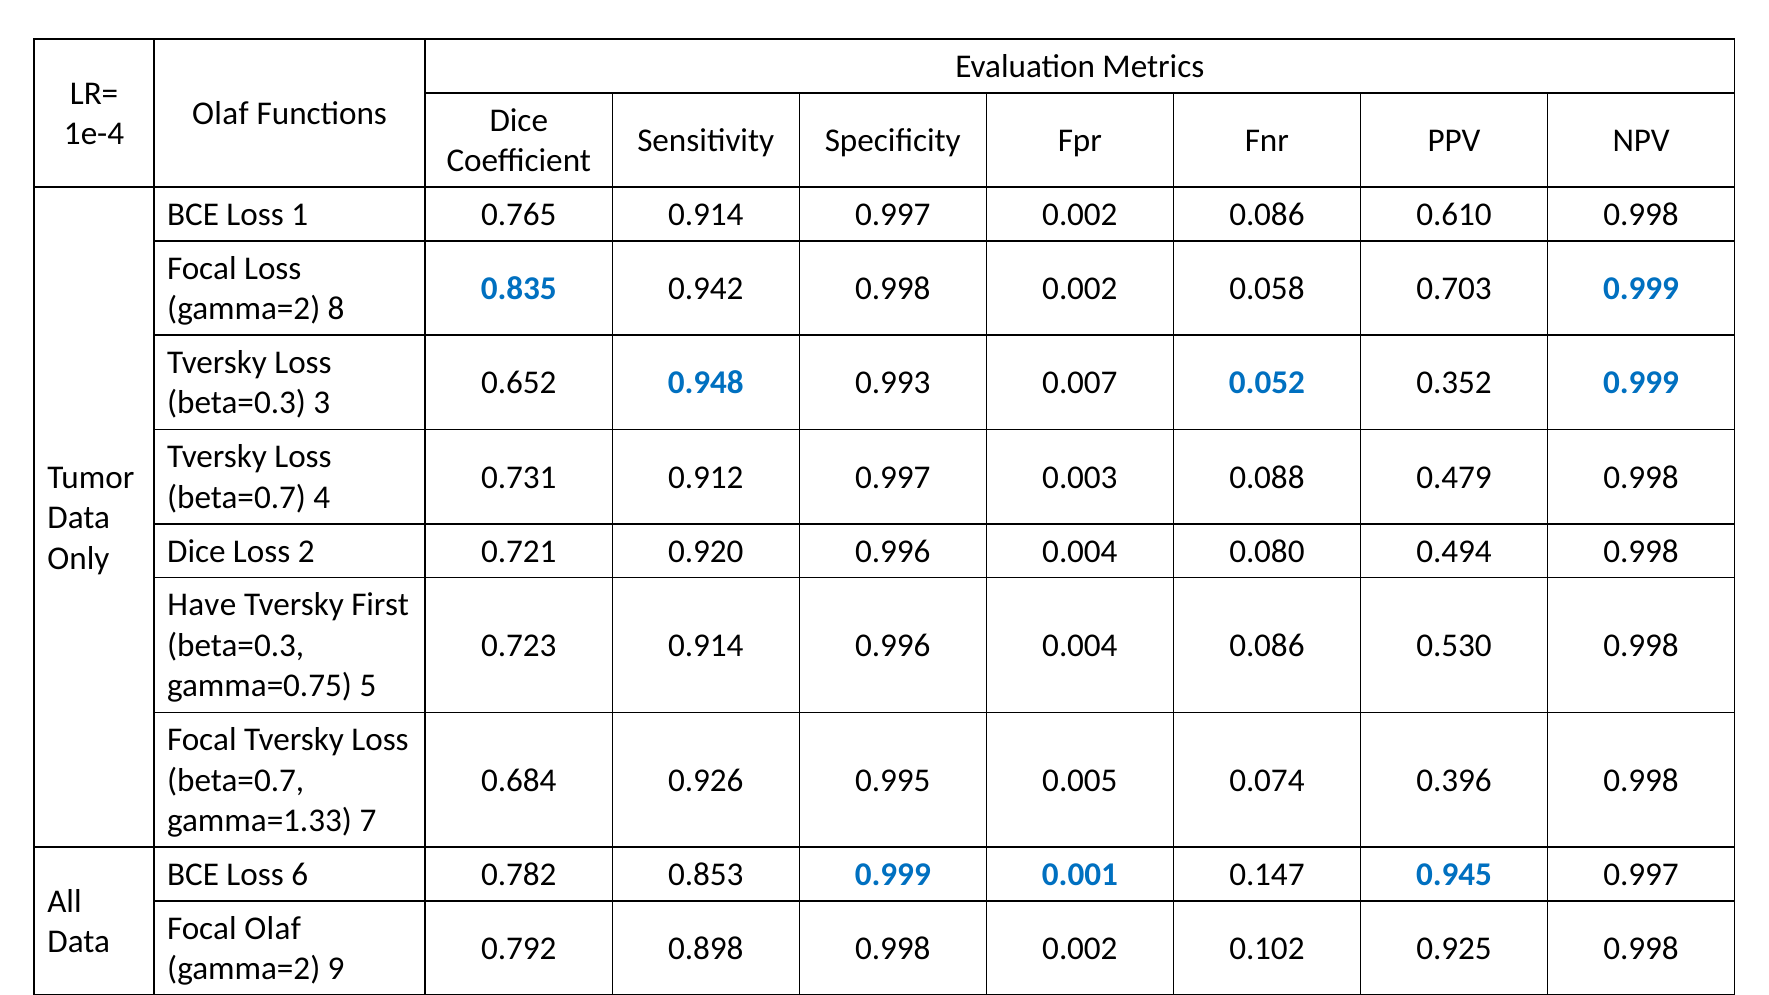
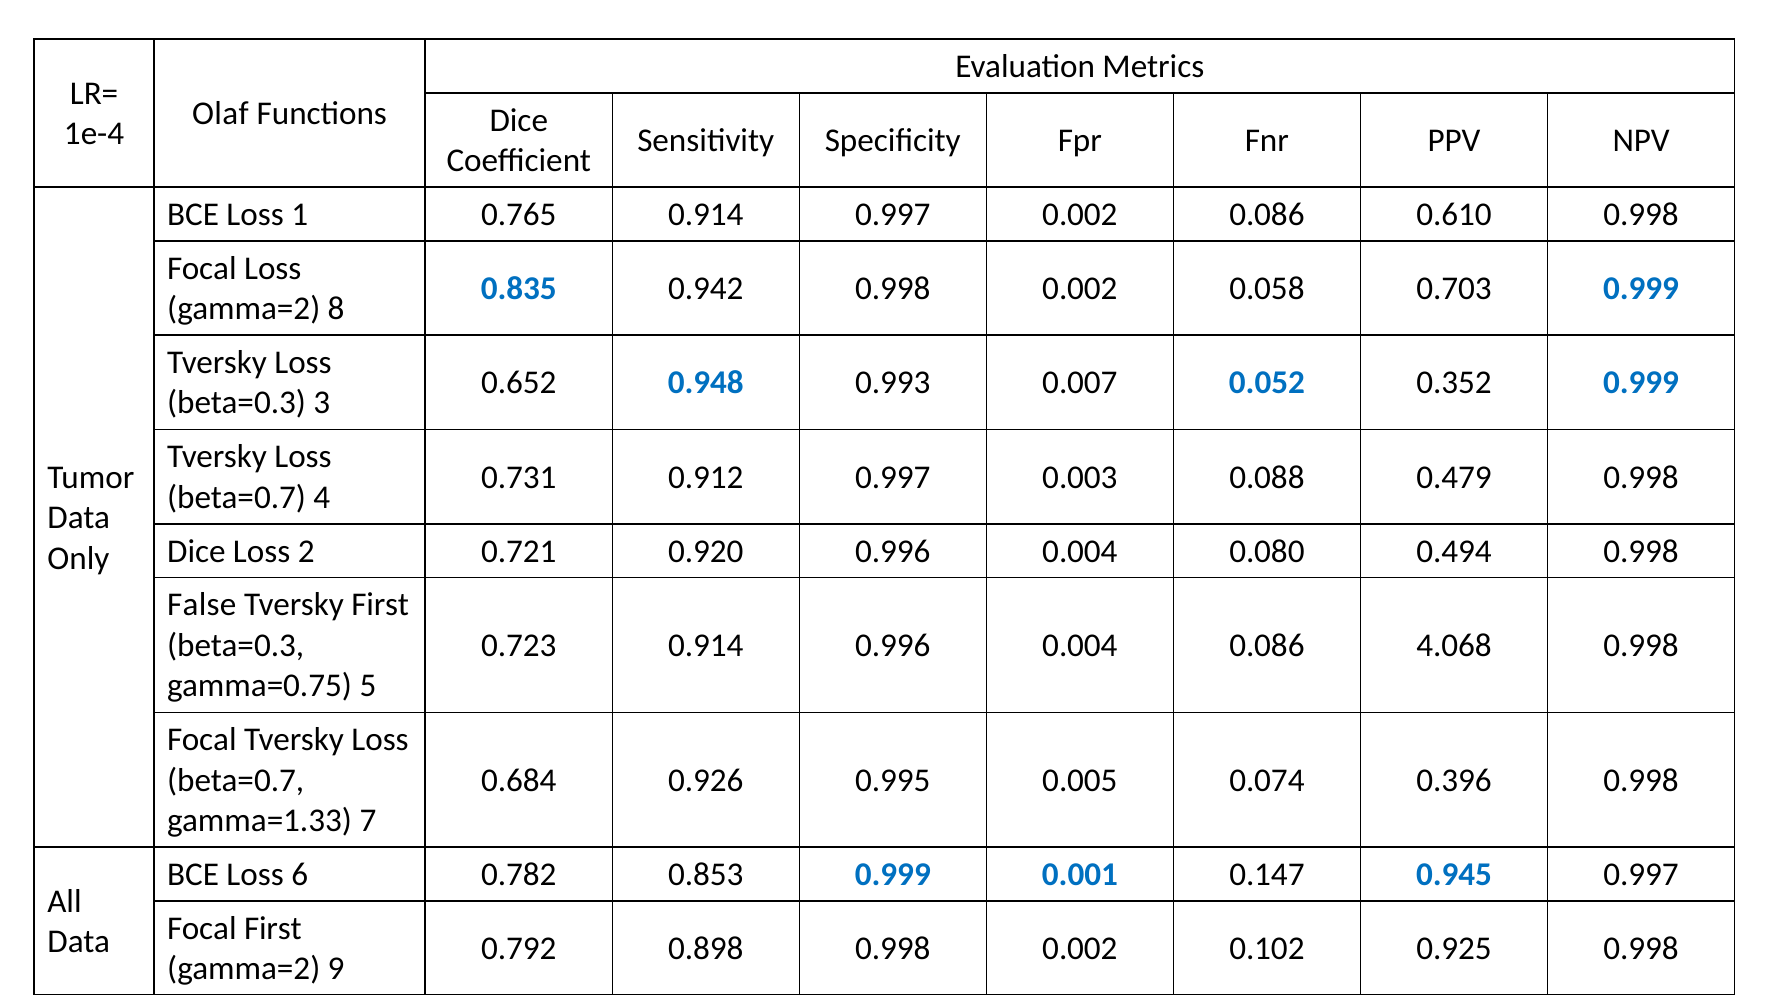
Have: Have -> False (202, 605)
0.530: 0.530 -> 4.068 (1454, 645)
Focal Olaf: Olaf -> First (273, 928)
